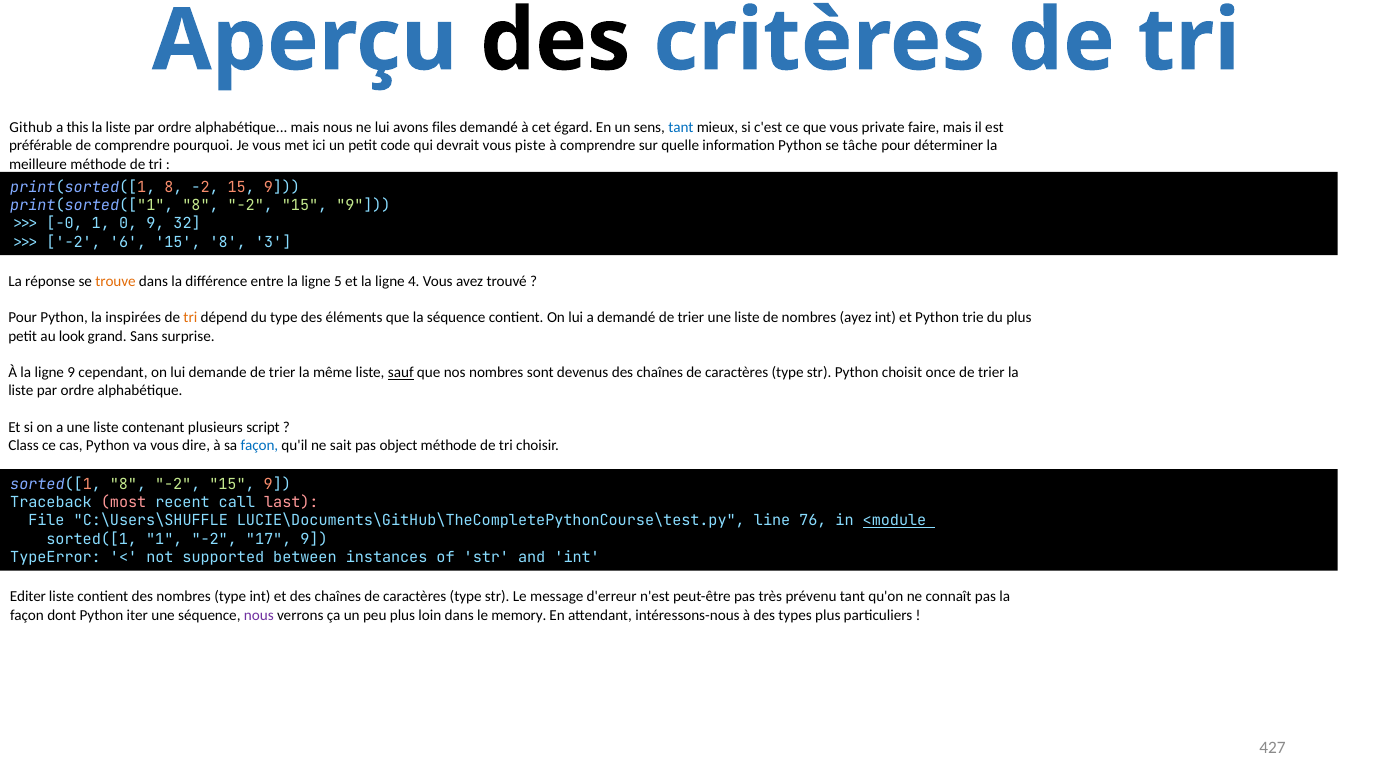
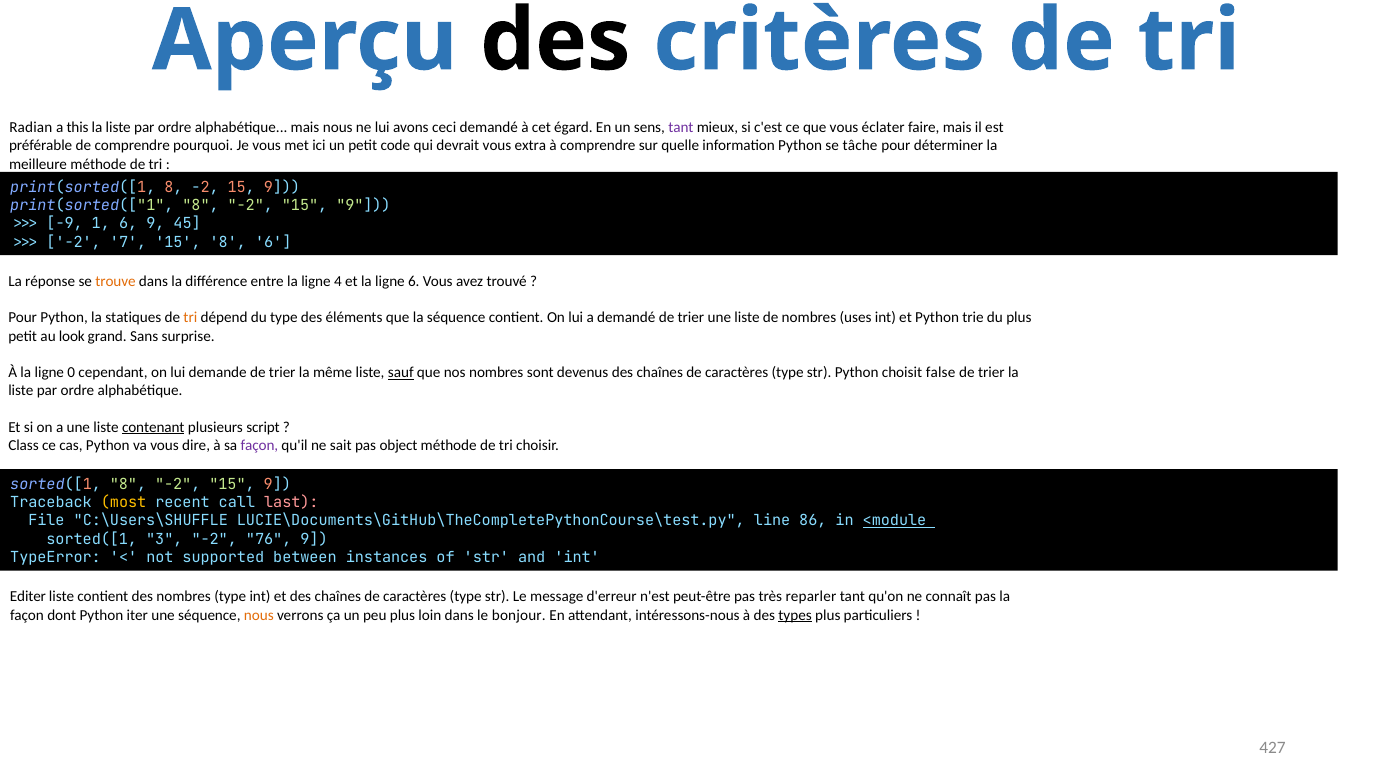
Github: Github -> Radian (31, 128)
files: files -> ceci (444, 128)
tant colour: blue -> purple (681, 128)
private: private -> éclater (883, 128)
piste: piste -> extra (530, 146)
-0: -0 -> -9 (65, 224)
1 0: 0 -> 6 (128, 224)
32: 32 -> 45 (187, 224)
6: 6 -> 7 (128, 242)
8 3: 3 -> 6 (273, 242)
5: 5 -> 4 (338, 281)
ligne 4: 4 -> 6 (414, 281)
inspirées: inspirées -> statiques (133, 318)
ayez: ayez -> uses (856, 318)
ligne 9: 9 -> 0 (71, 373)
once: once -> false (941, 373)
contenant underline: none -> present (153, 427)
façon colour: blue -> purple (259, 446)
most colour: pink -> yellow (124, 503)
76: 76 -> 86 (813, 521)
sorted([1 1: 1 -> 3 (164, 539)
17: 17 -> 76 (269, 539)
prévenu: prévenu -> reparler (811, 597)
nous colour: purple -> orange (259, 615)
memory: memory -> bonjour (519, 615)
types underline: none -> present (795, 615)
